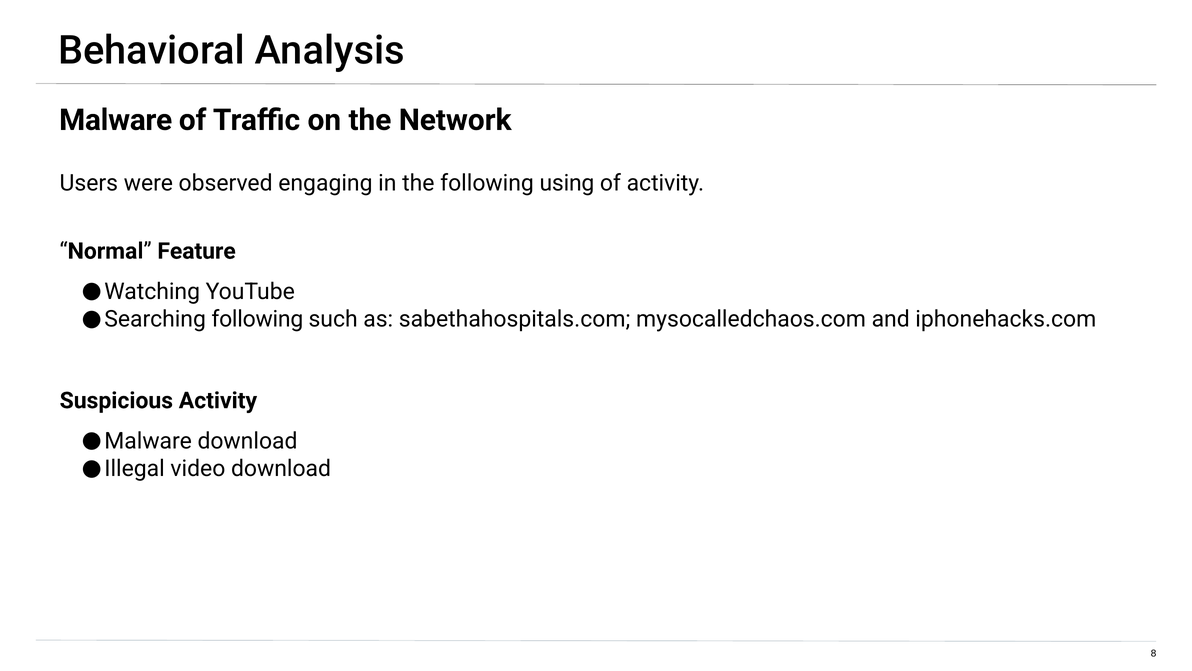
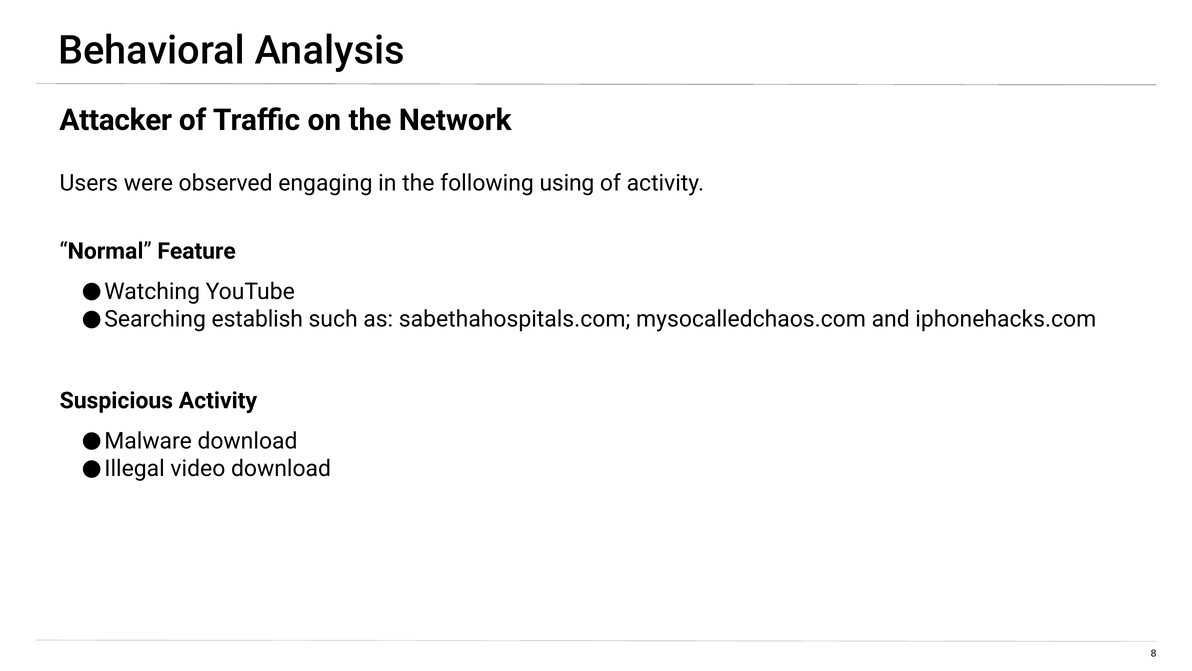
Malware: Malware -> Attacker (116, 120)
Searching following: following -> establish (257, 319)
